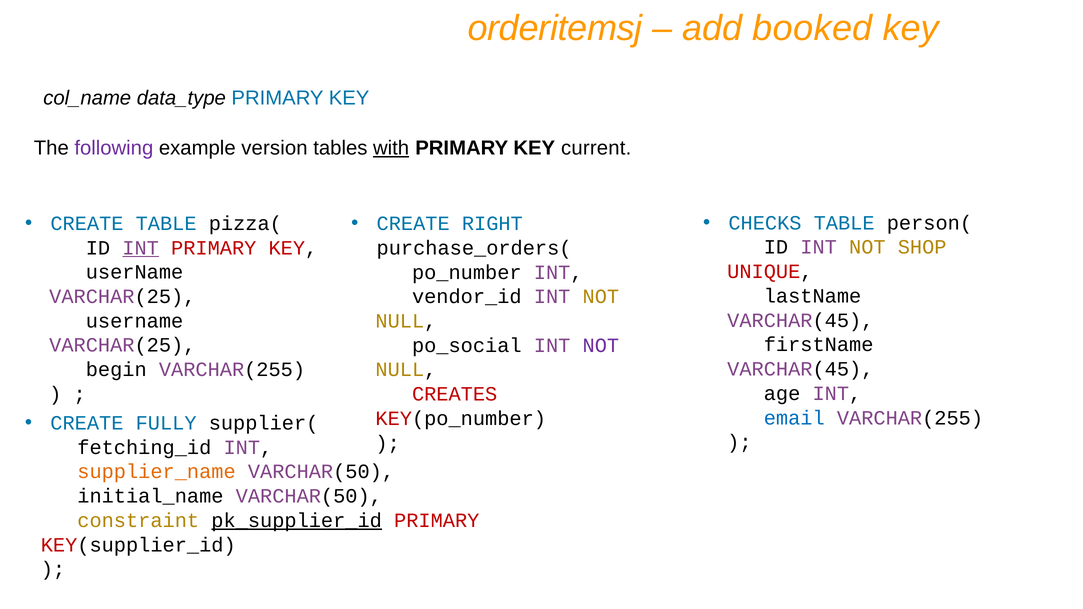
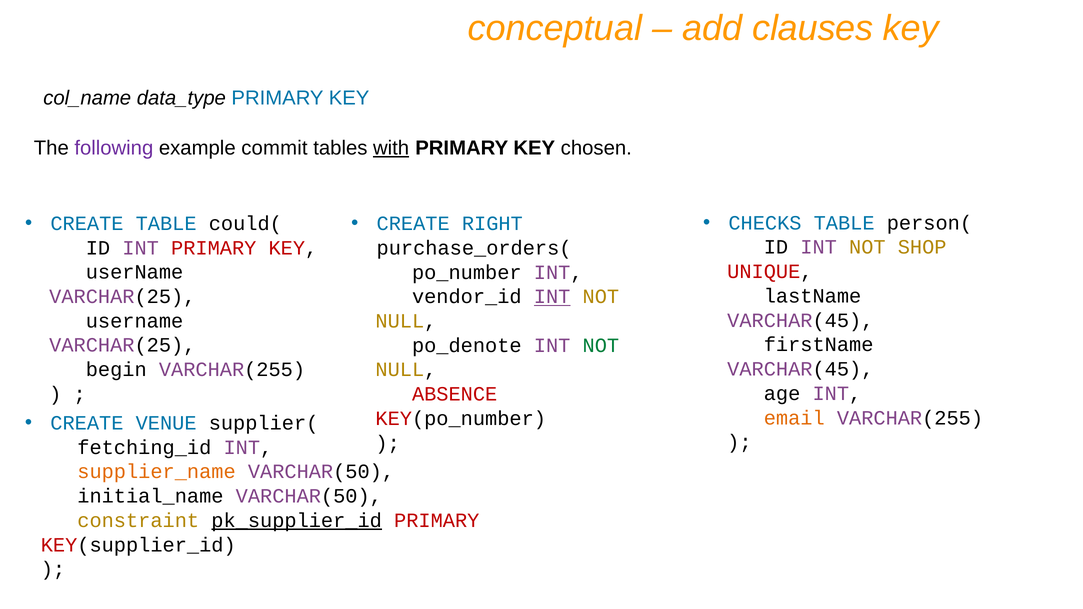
orderitemsj: orderitemsj -> conceptual (555, 28)
booked: booked -> clauses (813, 28)
version: version -> commit (274, 148)
current: current -> chosen (596, 148)
pizza(: pizza( -> could( (245, 224)
INT underline: present -> none (141, 248)
INT underline: none -> present (552, 297)
po_social: po_social -> po_denote (467, 346)
NOT colour: purple -> green (601, 346)
CREATES: CREATES -> ABSENCE (455, 394)
email colour: blue -> orange (794, 418)
FULLY: FULLY -> VENUE (166, 423)
